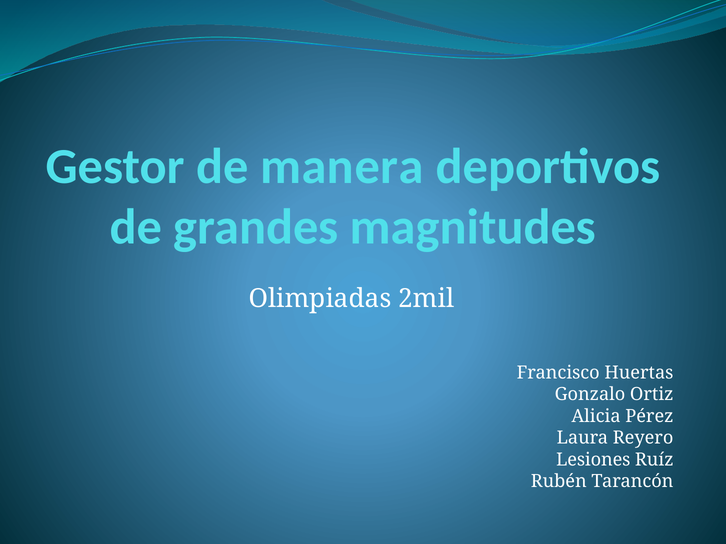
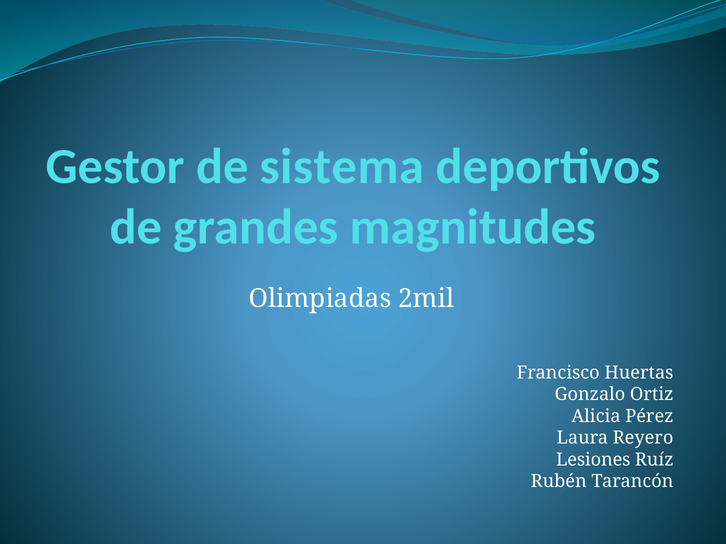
manera: manera -> sistema (342, 167)
